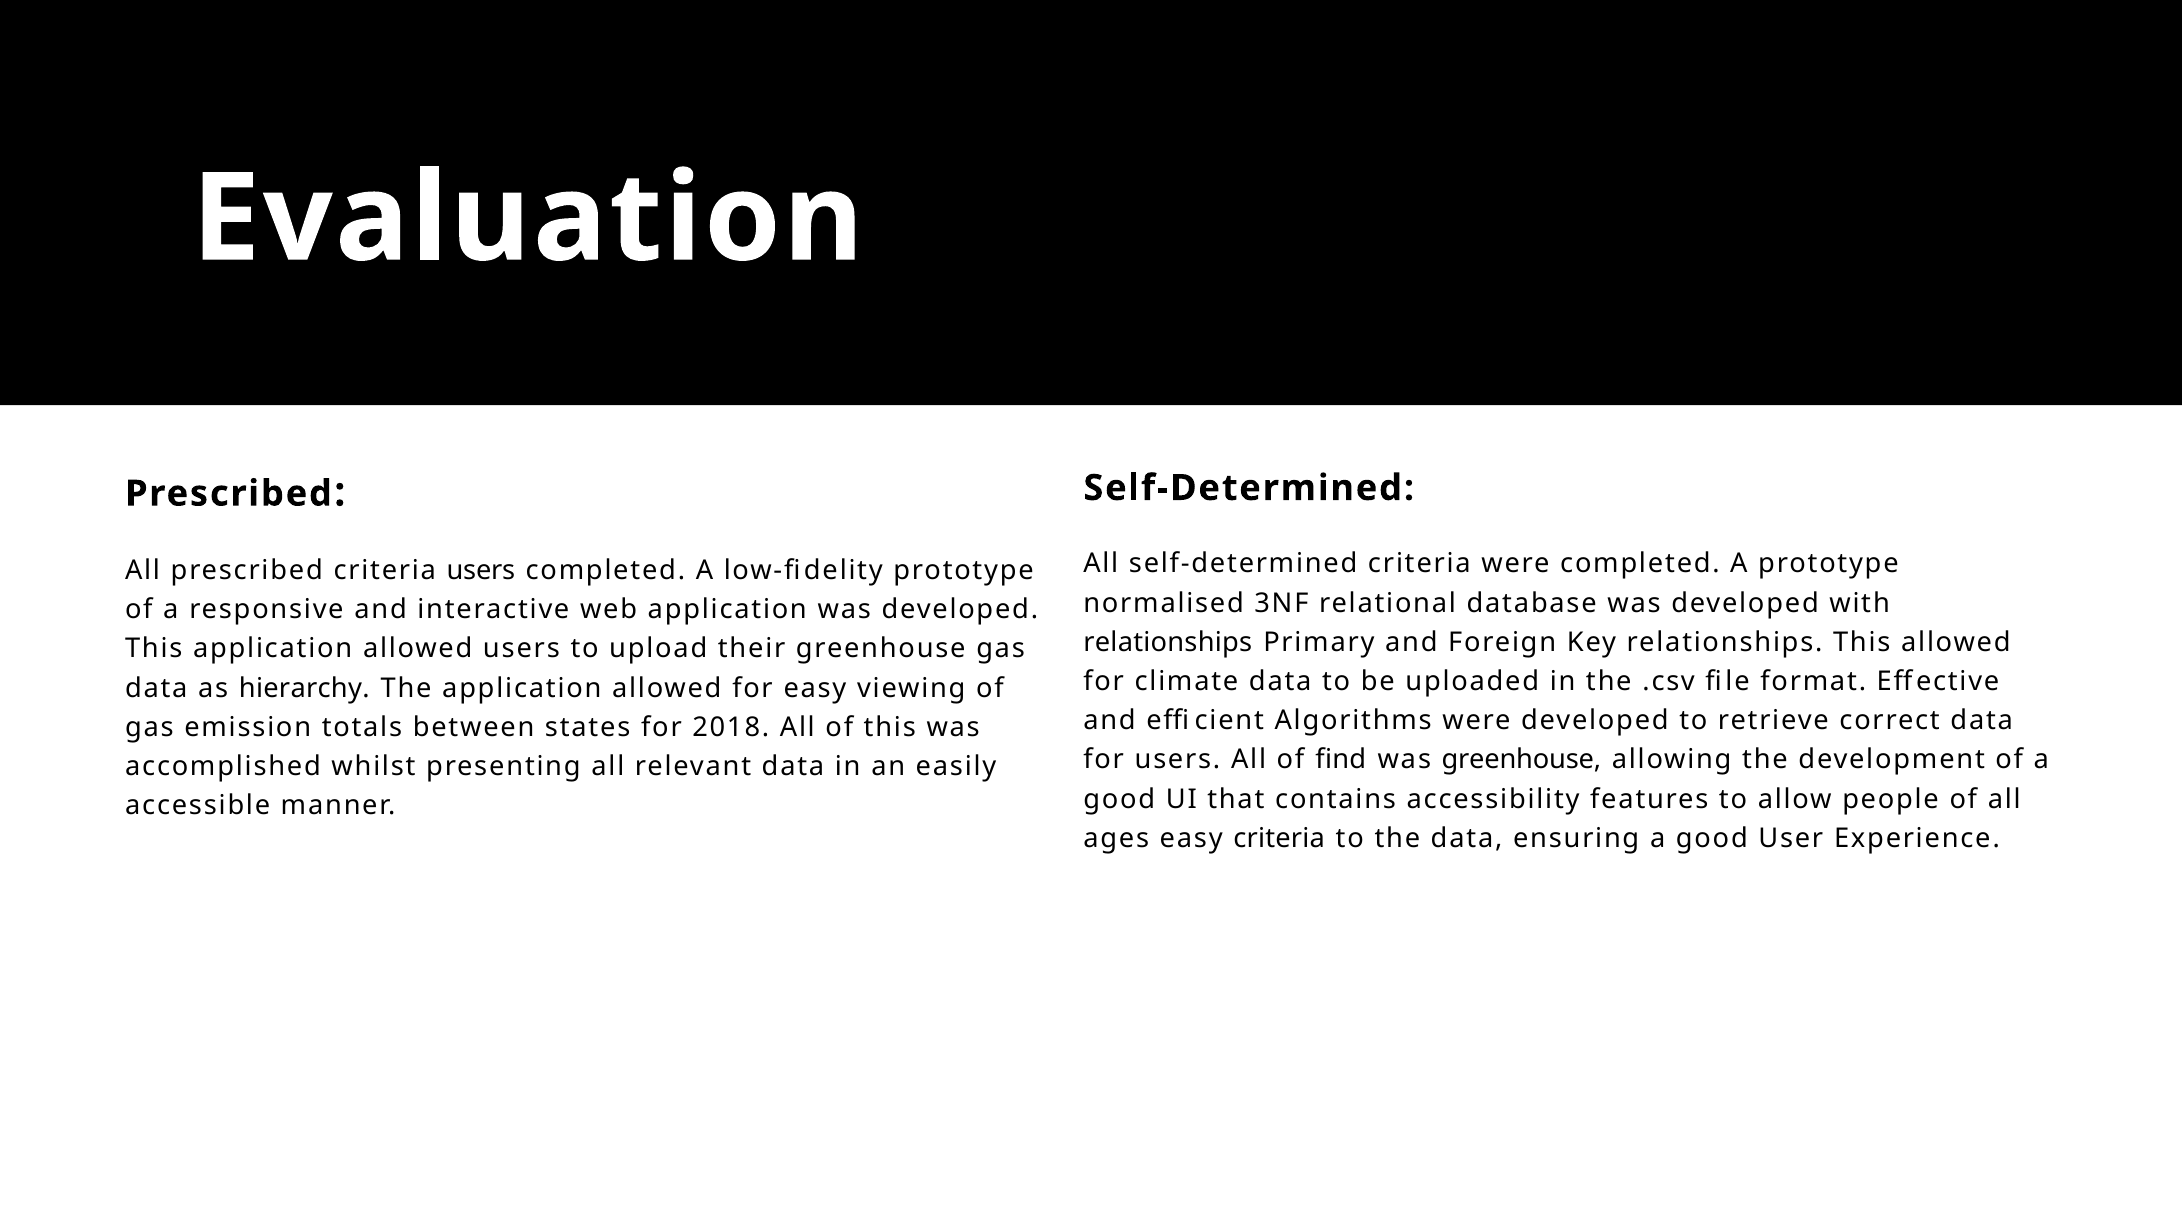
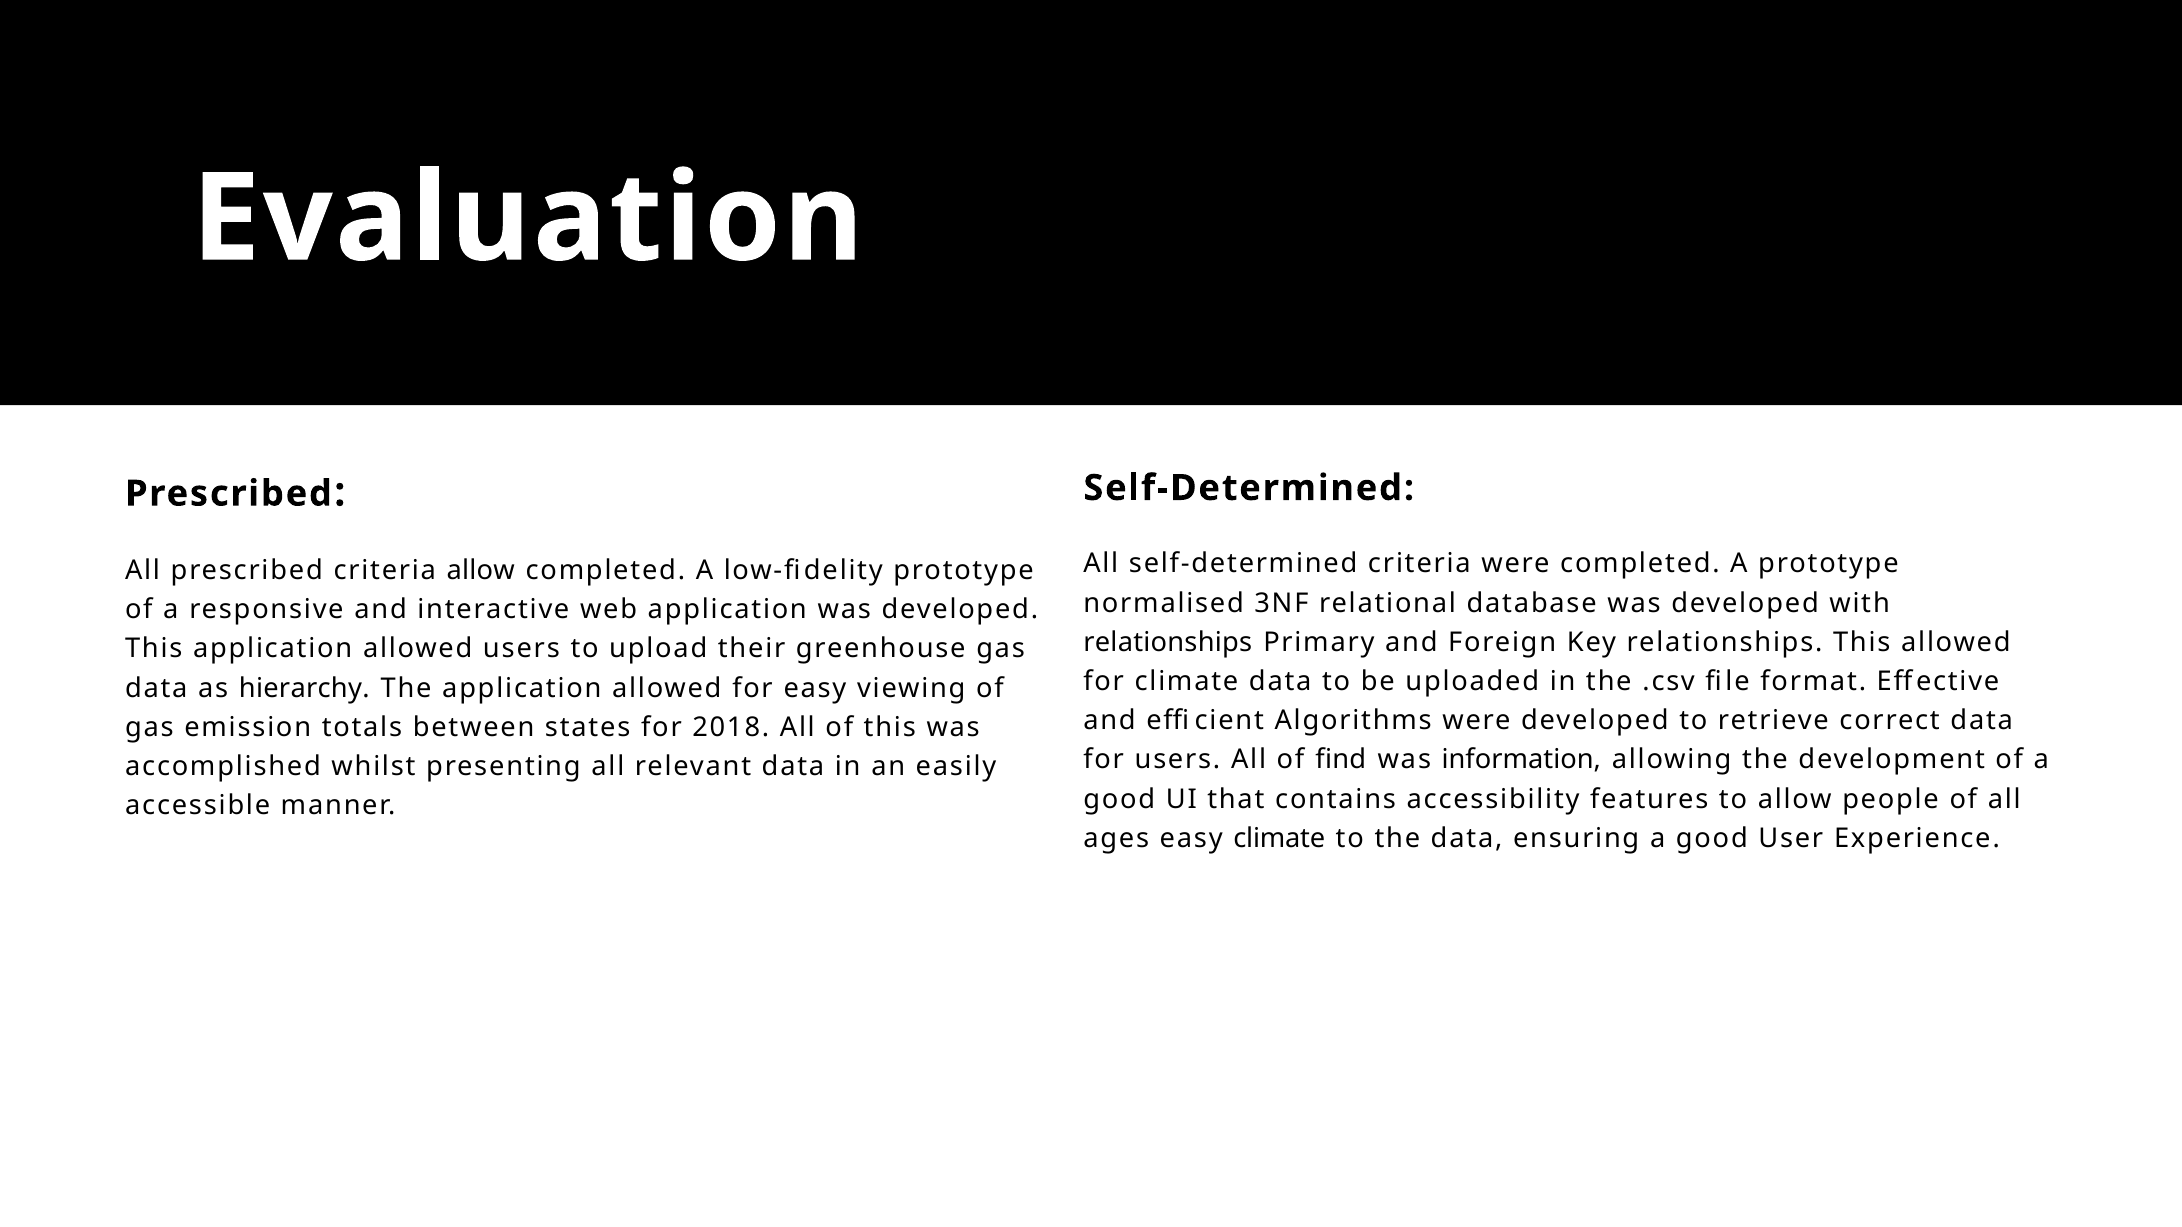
criteria users: users -> allow (481, 571)
was greenhouse: greenhouse -> information (1521, 760)
easy criteria: criteria -> climate (1279, 839)
